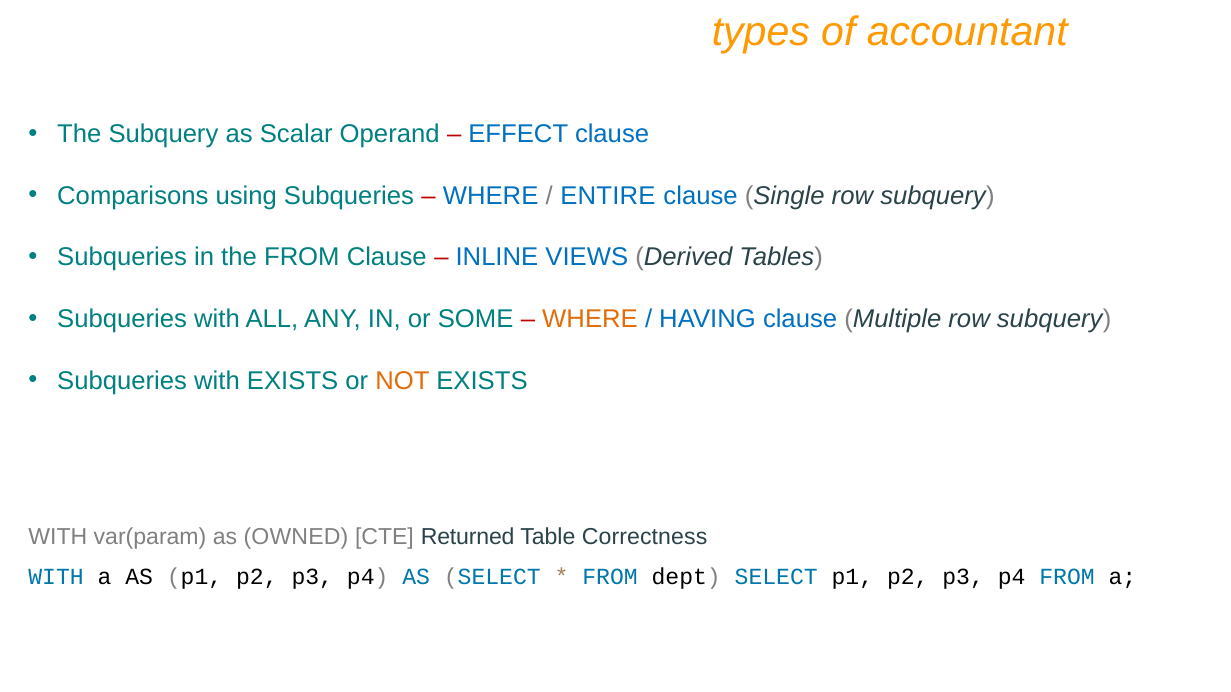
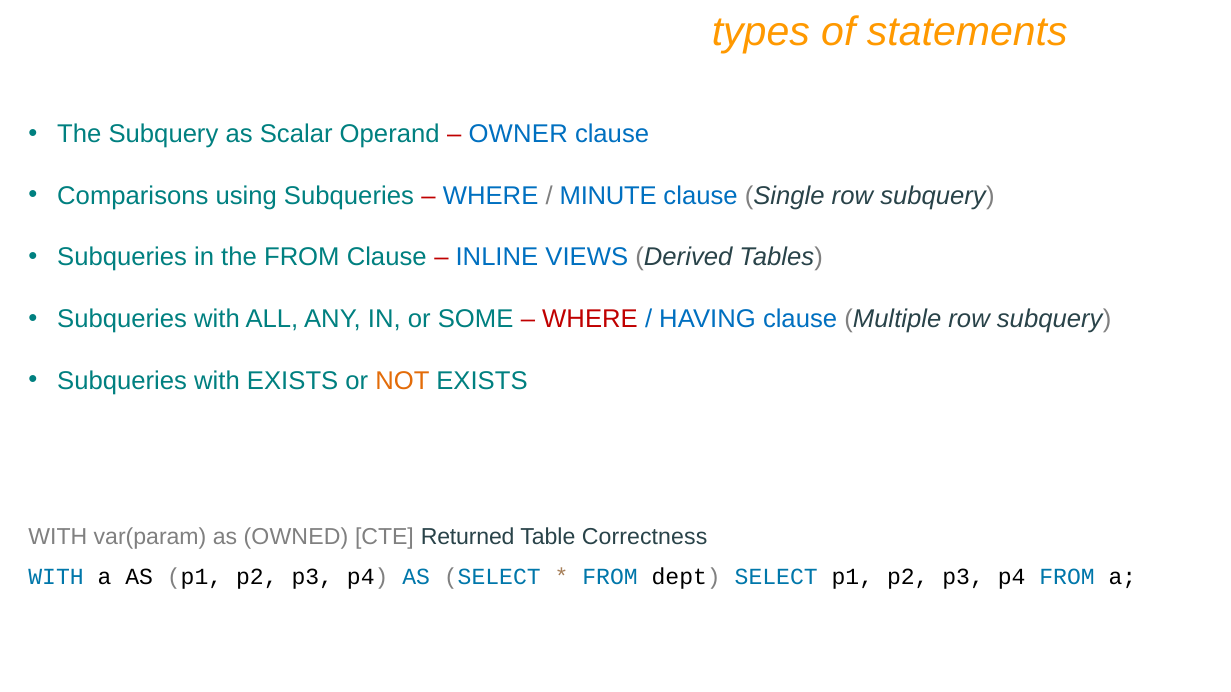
accountant: accountant -> statements (967, 32)
EFFECT: EFFECT -> OWNER (518, 135)
ENTIRE: ENTIRE -> MINUTE (608, 196)
WHERE colour: orange -> red (590, 319)
